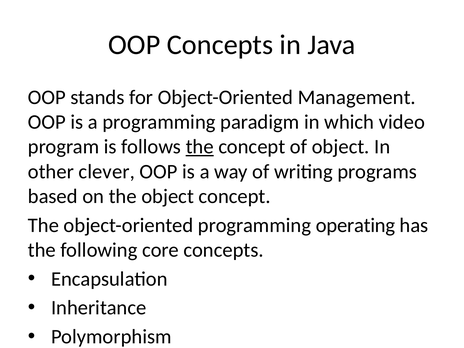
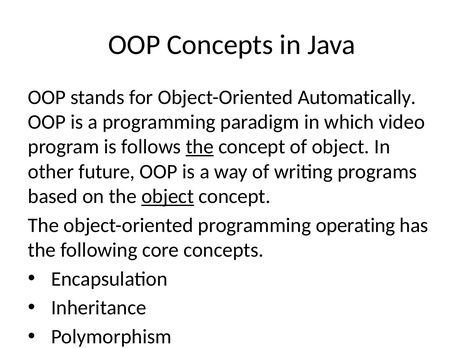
Management: Management -> Automatically (357, 97)
clever: clever -> future (107, 172)
object underline: none -> present (168, 196)
